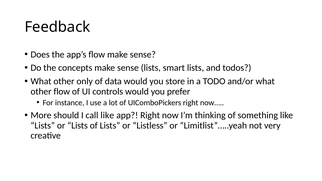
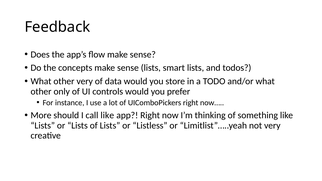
other only: only -> very (85, 81)
other flow: flow -> only (62, 92)
